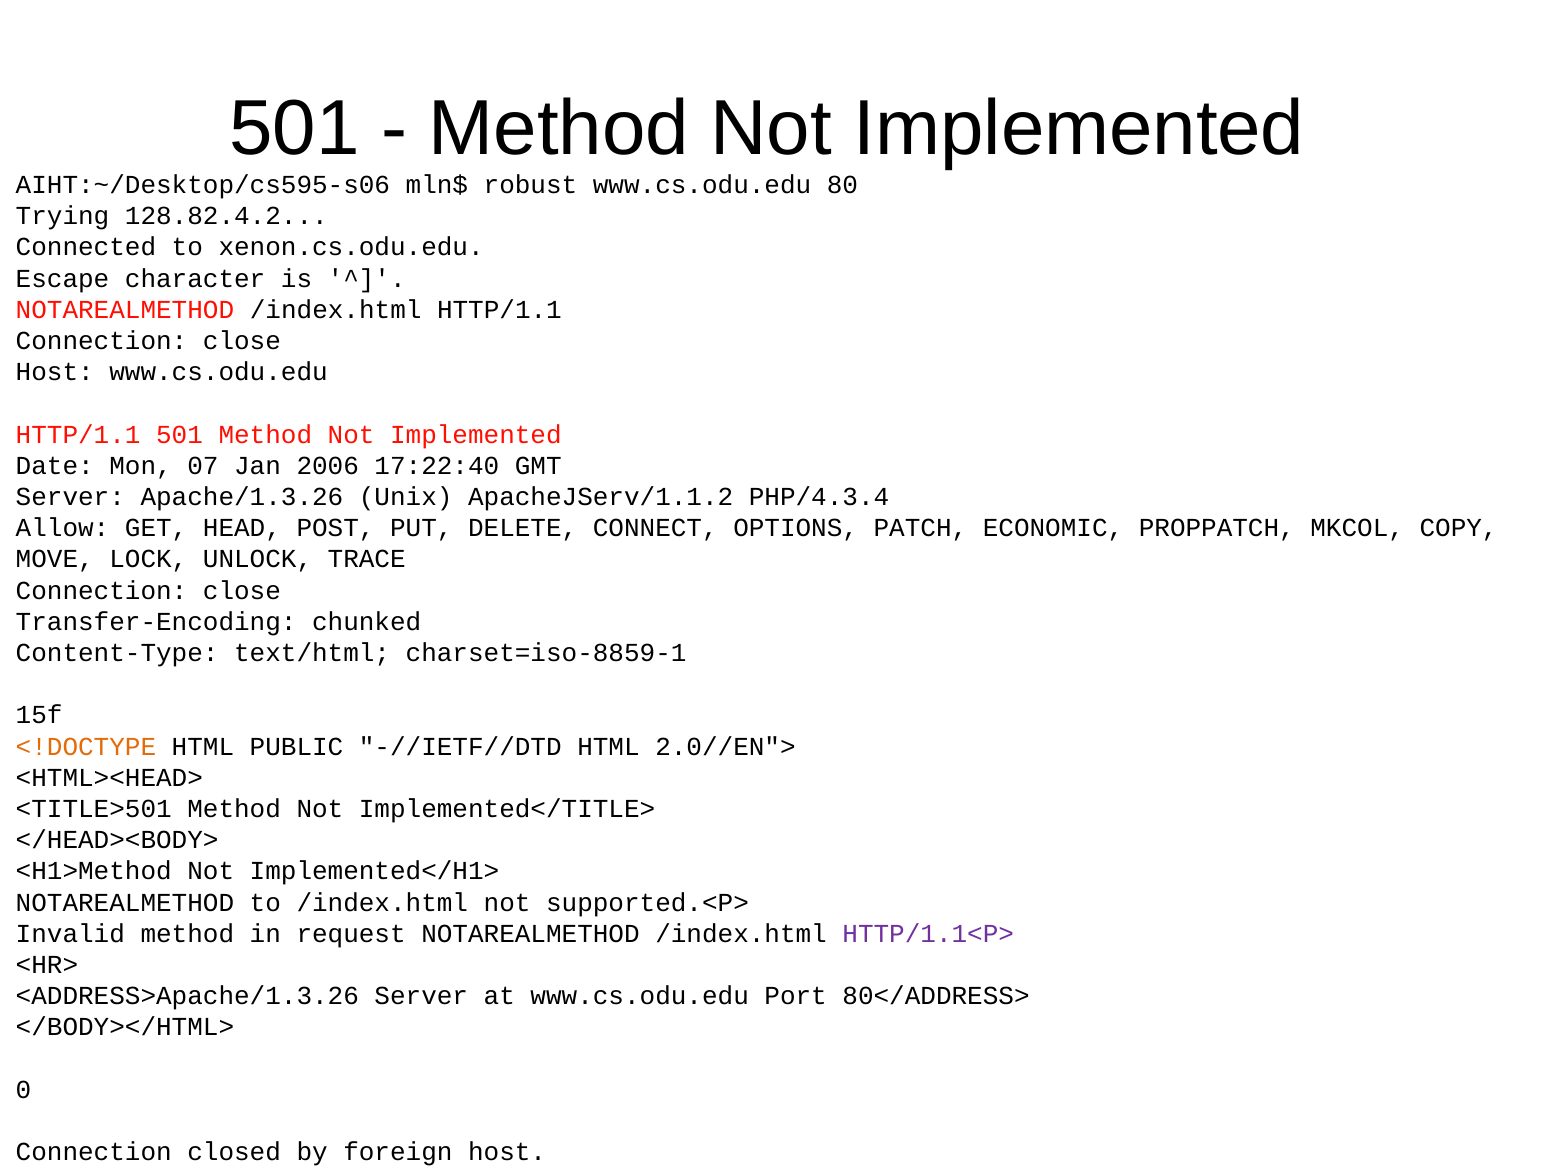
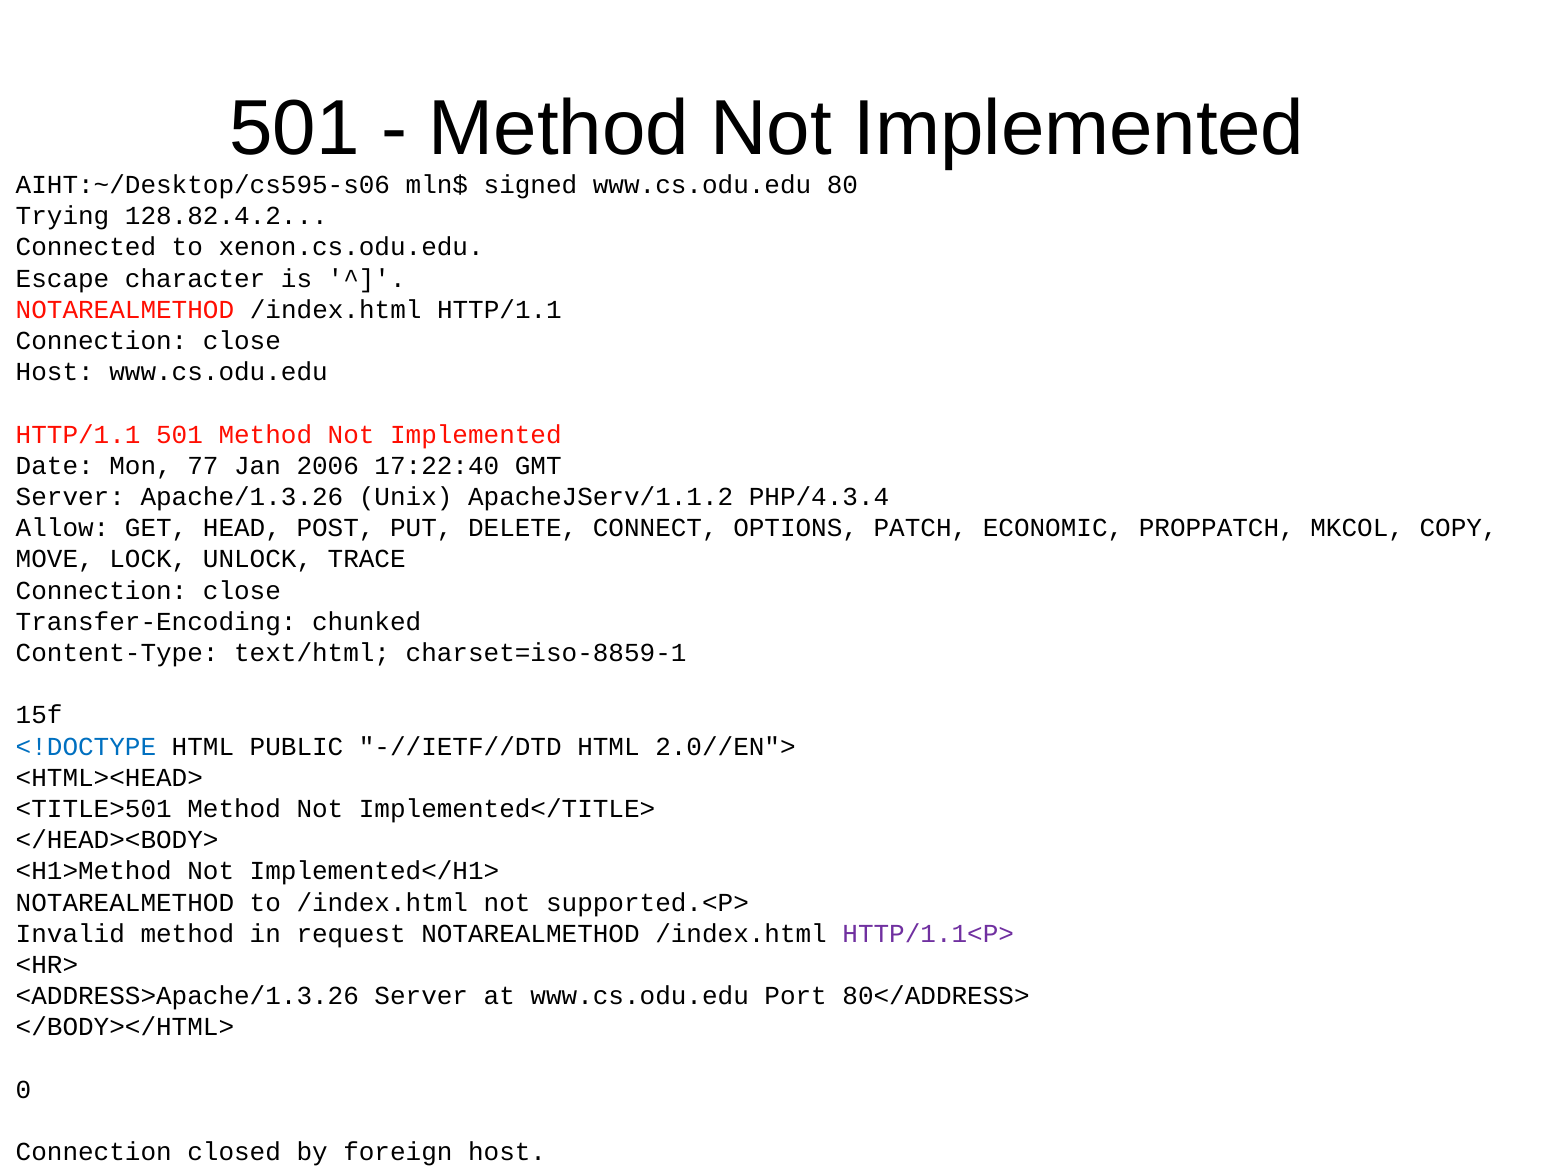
robust: robust -> signed (530, 185)
07: 07 -> 77 (203, 466)
<!DOCTYPE colour: orange -> blue (86, 747)
